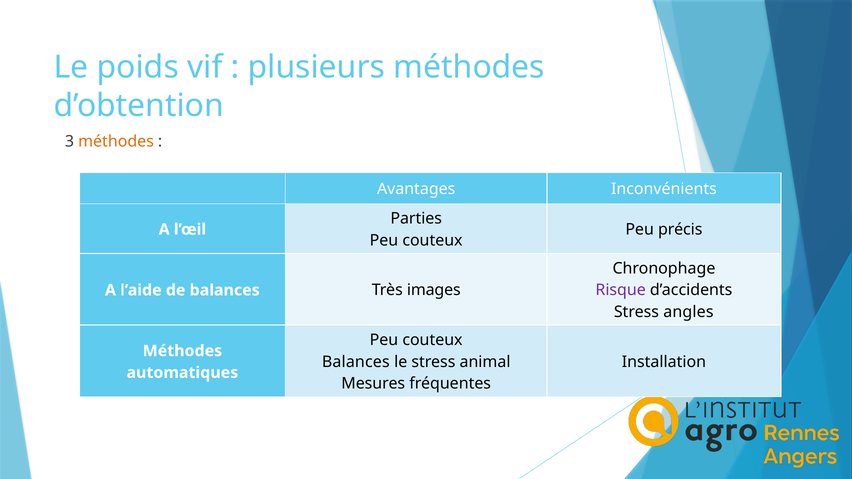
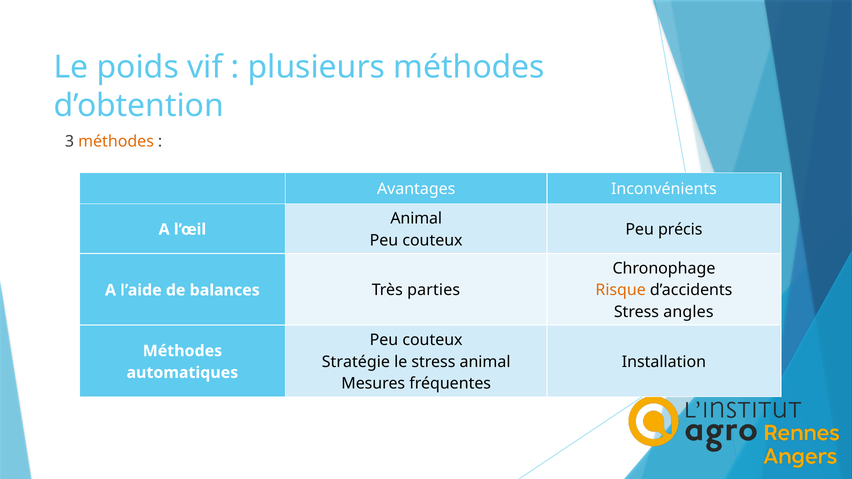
Parties: Parties -> Animal (416, 219)
Risque colour: purple -> orange (621, 290)
images: images -> parties (434, 290)
Balances: Balances -> Stratégie (356, 362)
